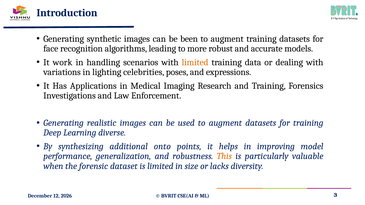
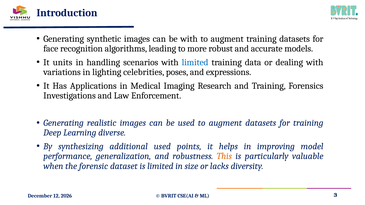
be been: been -> with (189, 39)
work: work -> units (63, 62)
limited colour: orange -> blue (195, 62)
additional onto: onto -> used (162, 147)
